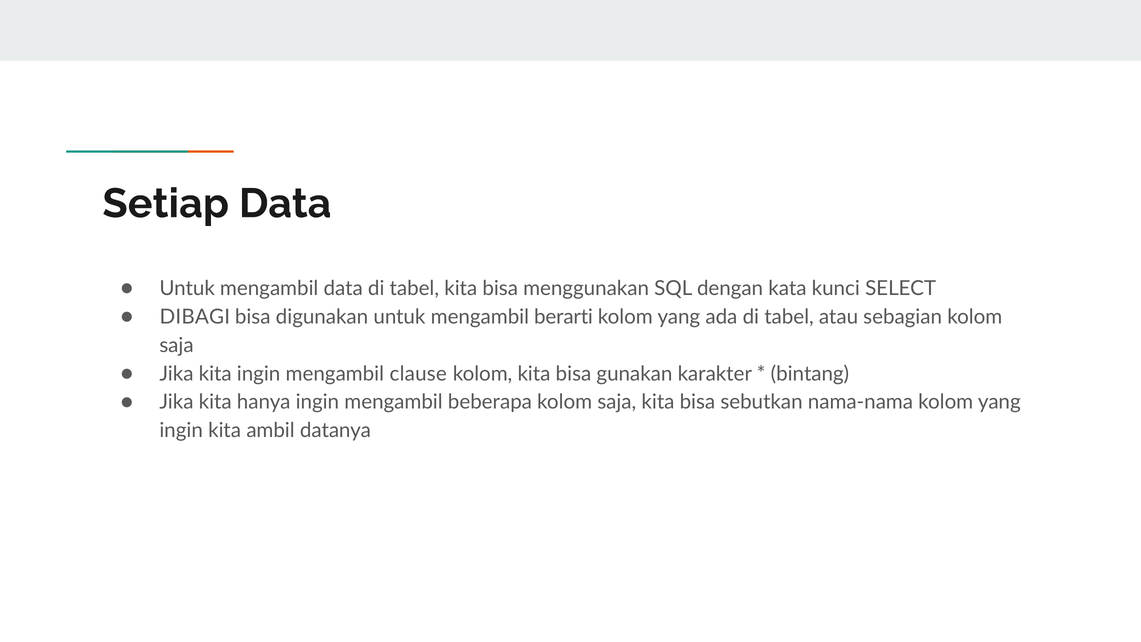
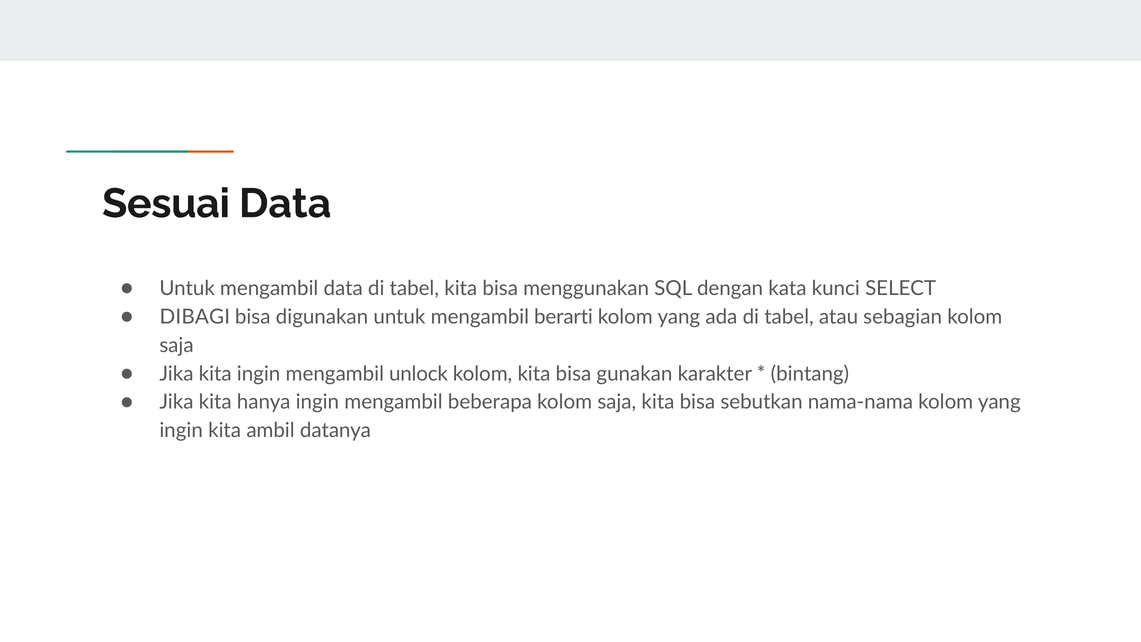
Setiap: Setiap -> Sesuai (166, 204)
clause: clause -> unlock (418, 374)
